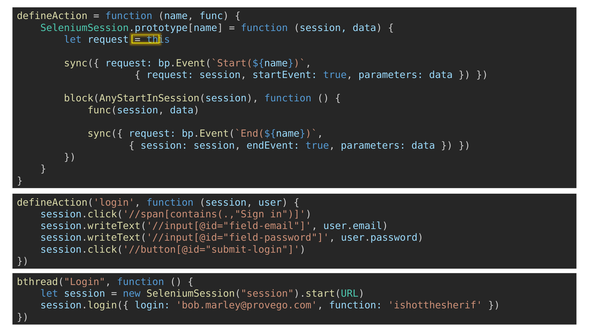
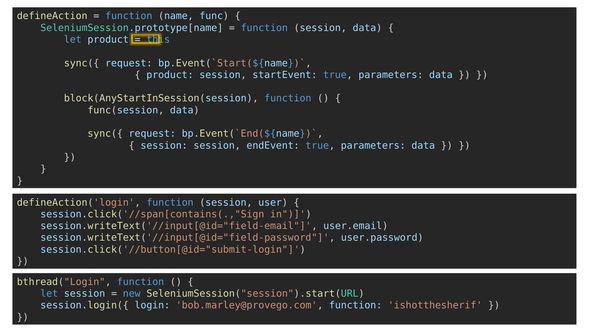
let request: request -> product (108, 40)
request: request -> product (170, 75)
